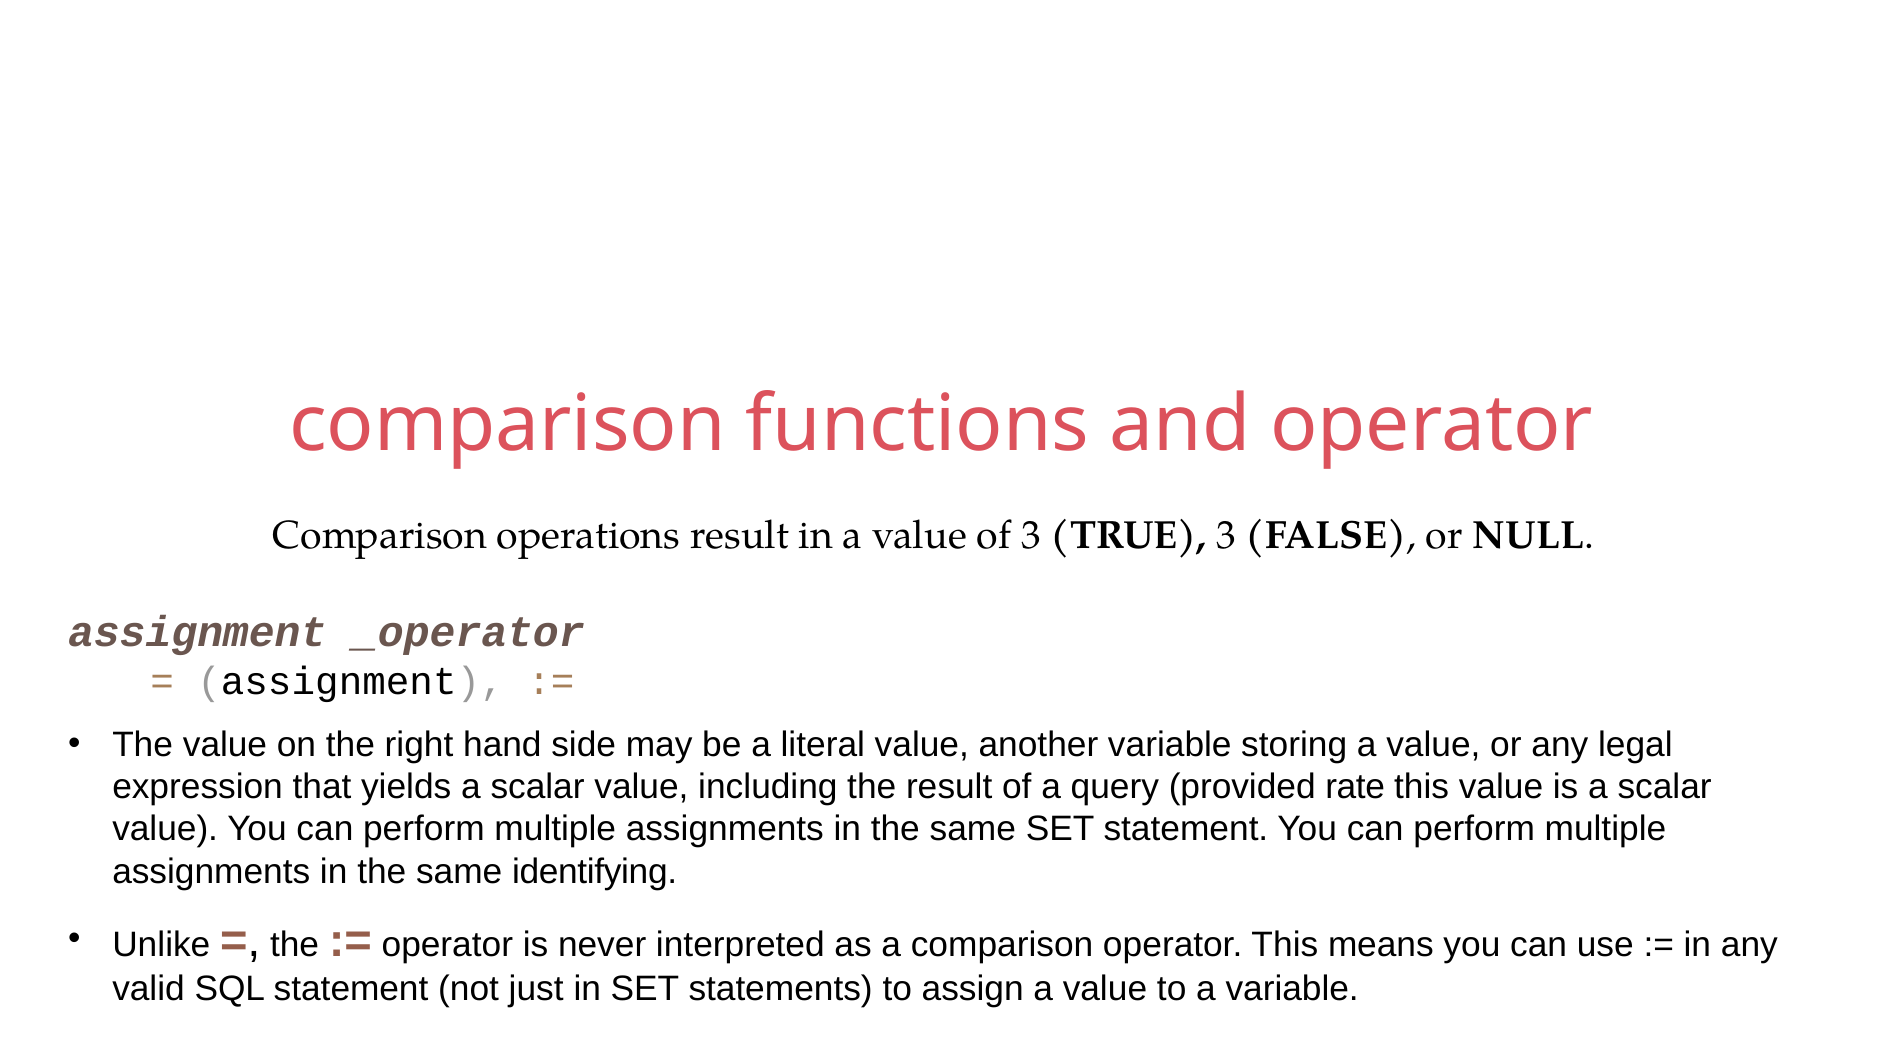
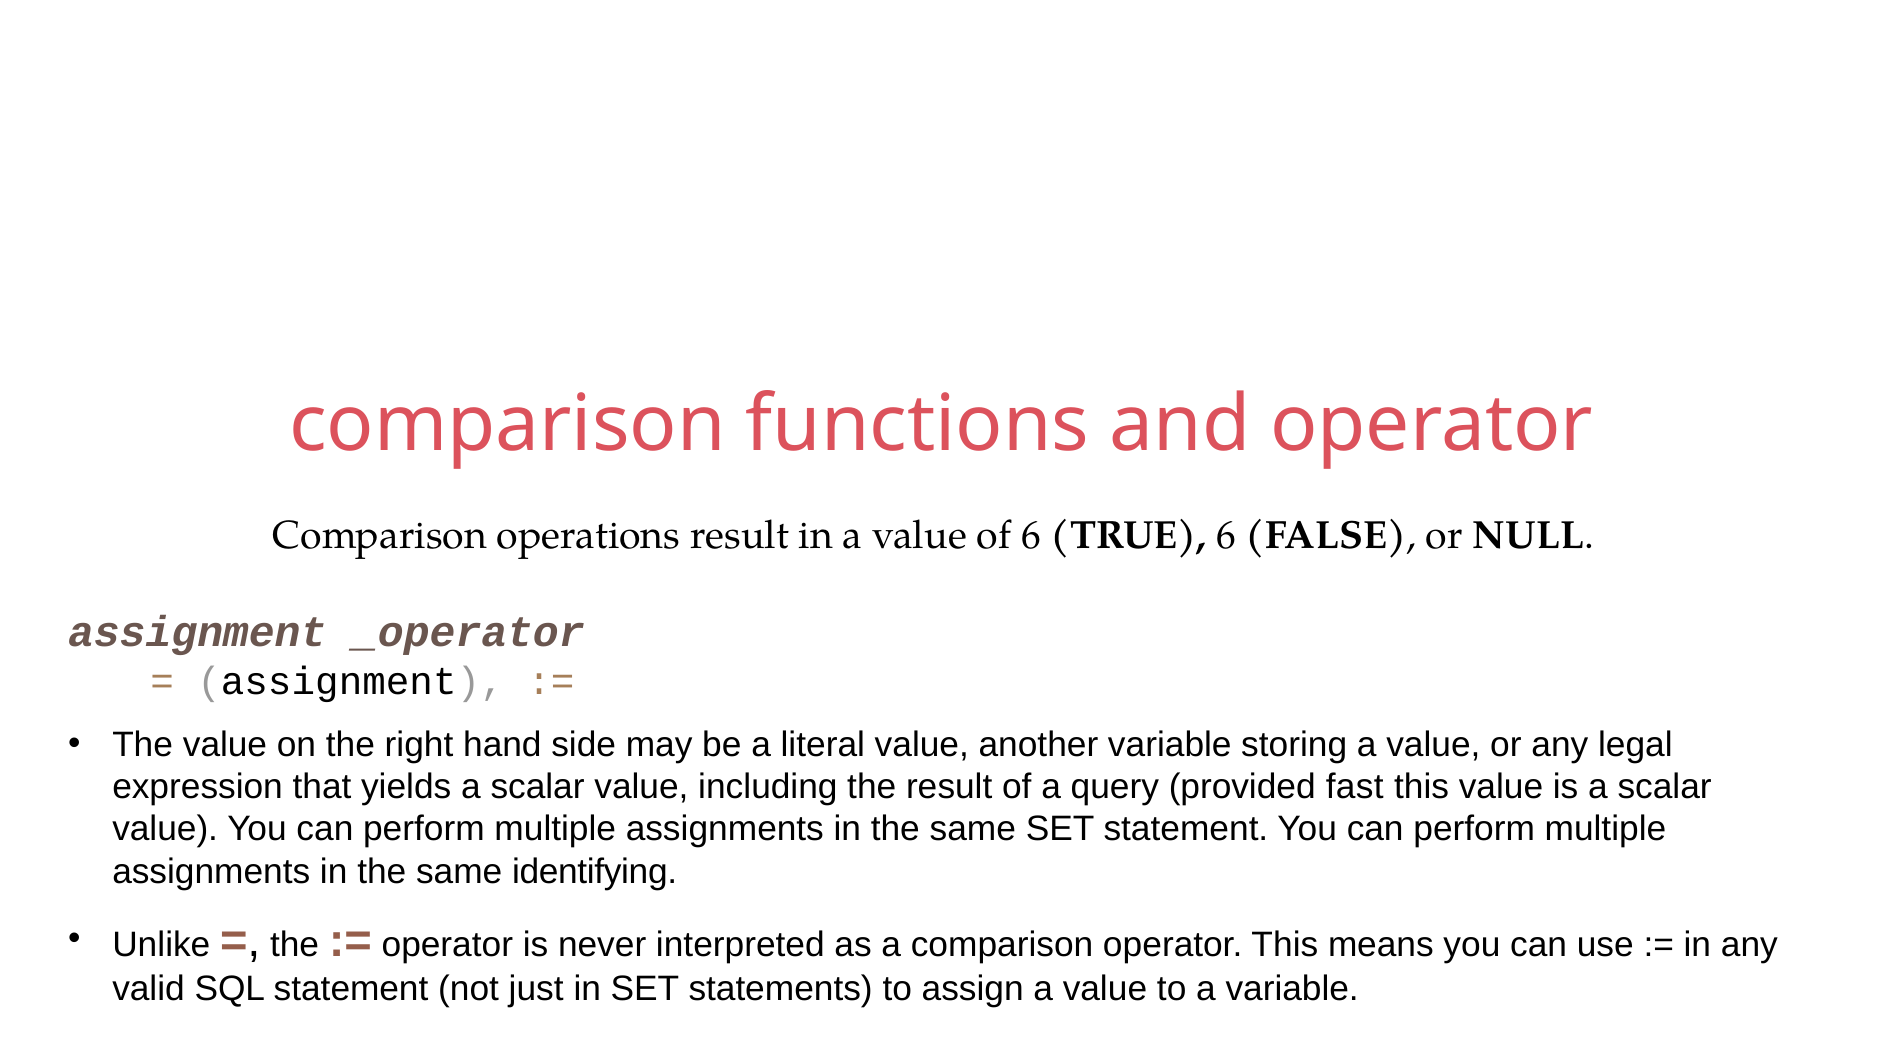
of 3: 3 -> 6 (1031, 536)
TRUE 3: 3 -> 6 (1227, 536)
rate: rate -> fast (1355, 787)
